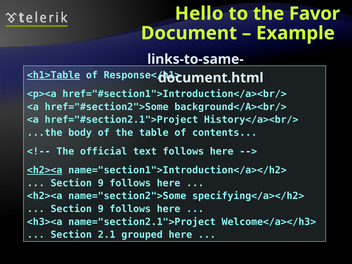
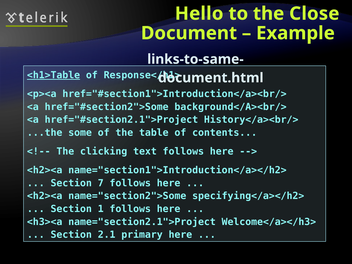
Favor: Favor -> Close (314, 14)
body: body -> some (80, 133)
official: official -> clicking (104, 151)
<h2><a underline: present -> none (45, 170)
9: 9 -> 7 (101, 183)
9: 9 -> 1 (101, 209)
grouped: grouped -> primary (142, 235)
